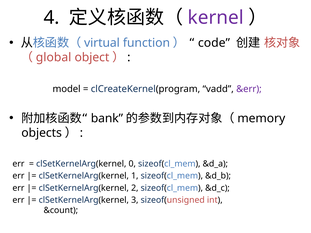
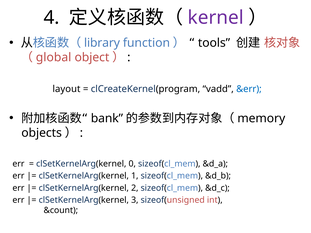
virtual: virtual -> library (102, 43)
code: code -> tools (214, 43)
model: model -> layout (66, 89)
&err colour: purple -> blue (249, 89)
